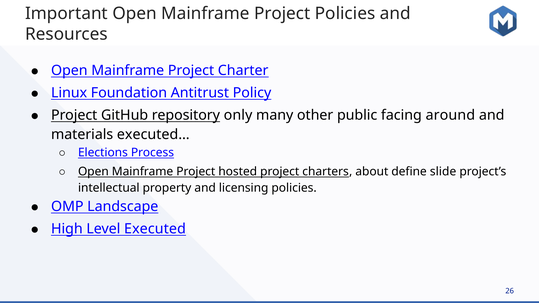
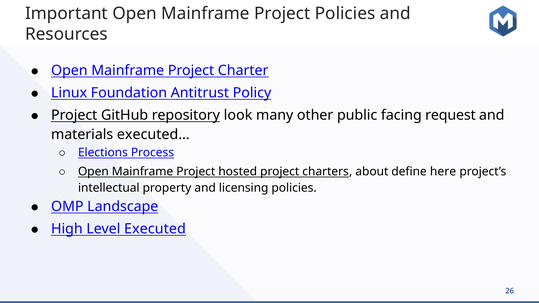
only: only -> look (238, 115)
around: around -> request (450, 115)
slide: slide -> here (443, 172)
